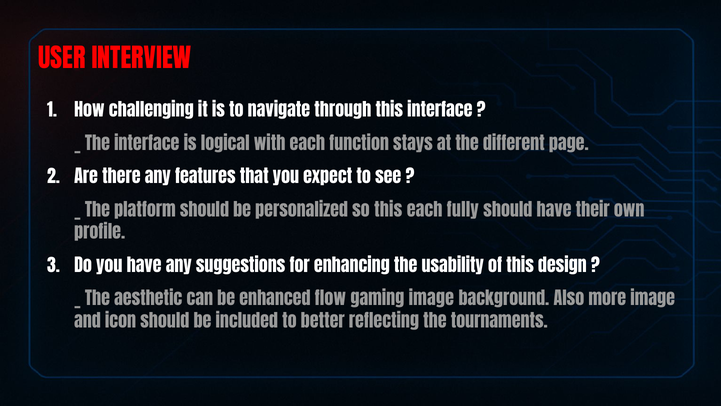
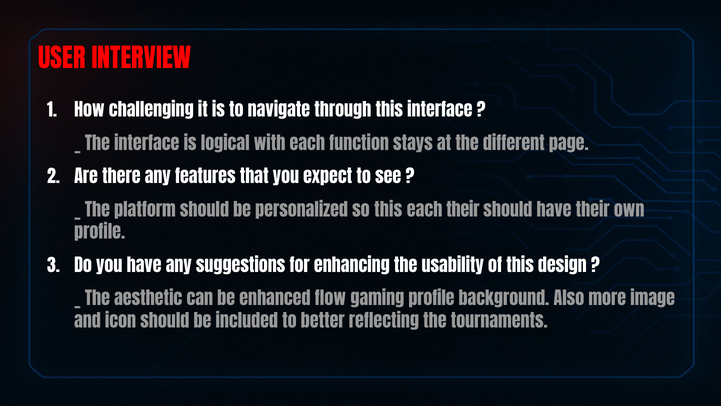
each fully: fully -> their (463, 210)
gaming image: image -> profile (431, 299)
